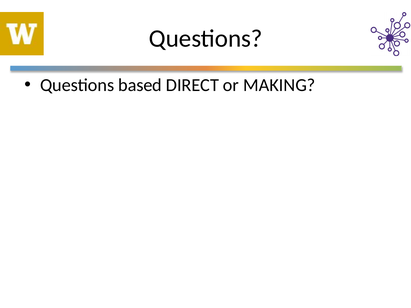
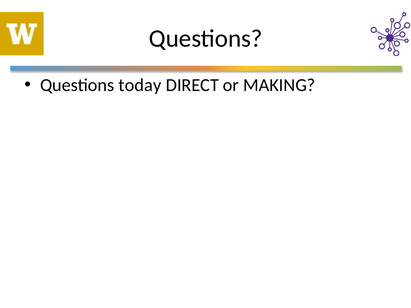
based: based -> today (140, 85)
